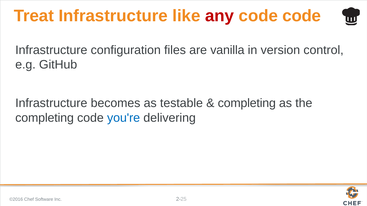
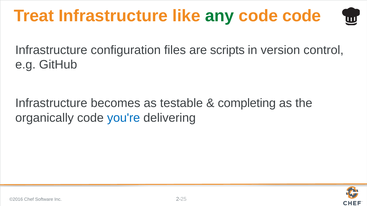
any colour: red -> green (220, 16)
vanilla: vanilla -> scripts (227, 50)
completing: completing -> organically (45, 118)
